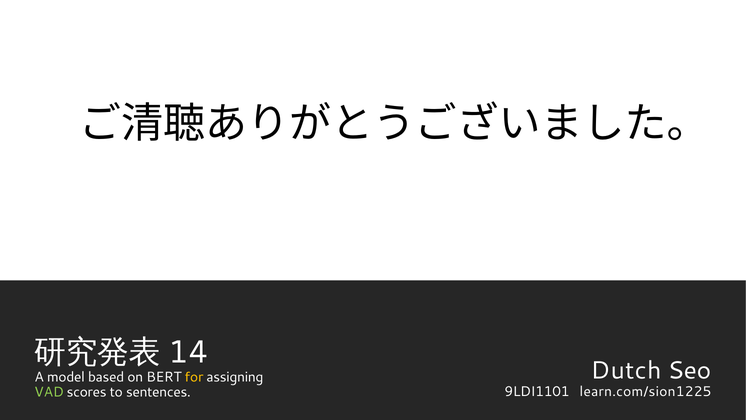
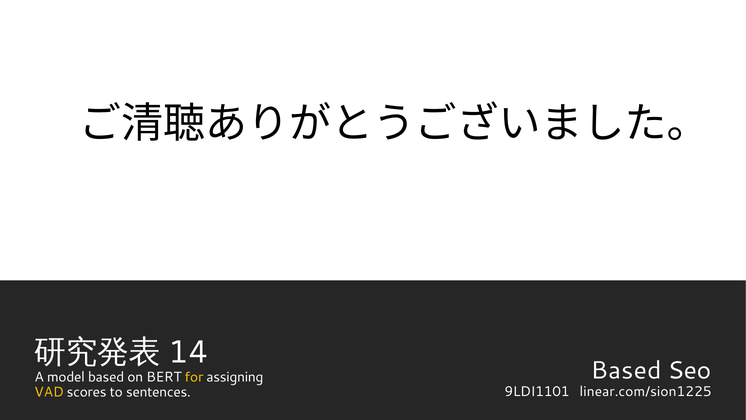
Dutch: Dutch -> Based (626, 370)
learn.com/sion1225: learn.com/sion1225 -> linear.com/sion1225 (646, 391)
VAD colour: light green -> yellow (49, 392)
